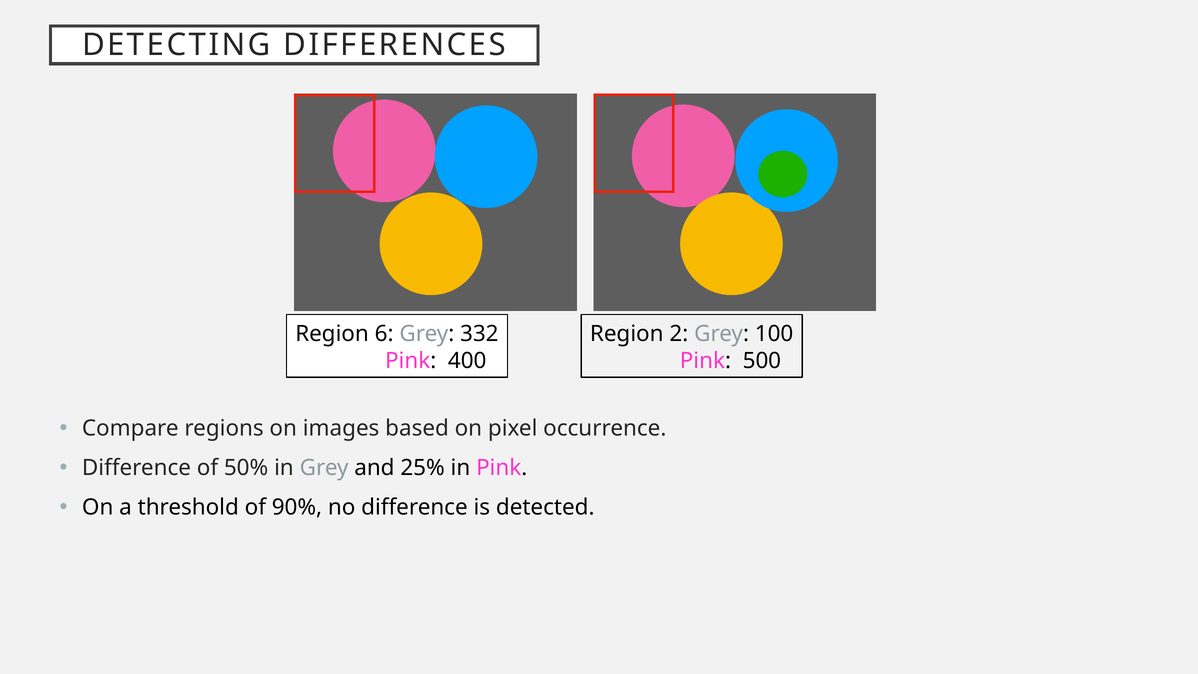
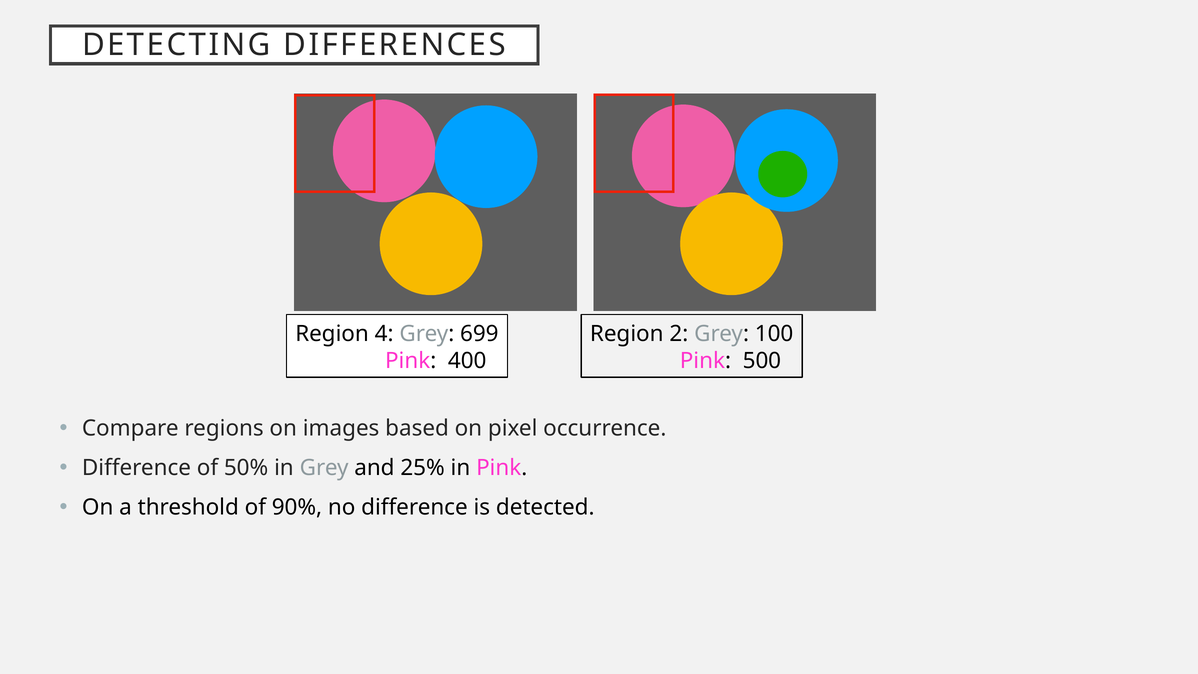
6: 6 -> 4 (384, 334)
332: 332 -> 699 (479, 334)
